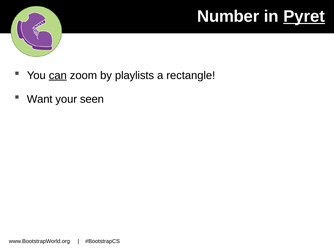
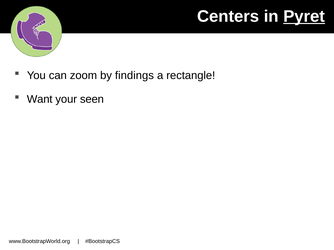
Number: Number -> Centers (228, 16)
can underline: present -> none (58, 76)
playlists: playlists -> findings (134, 76)
